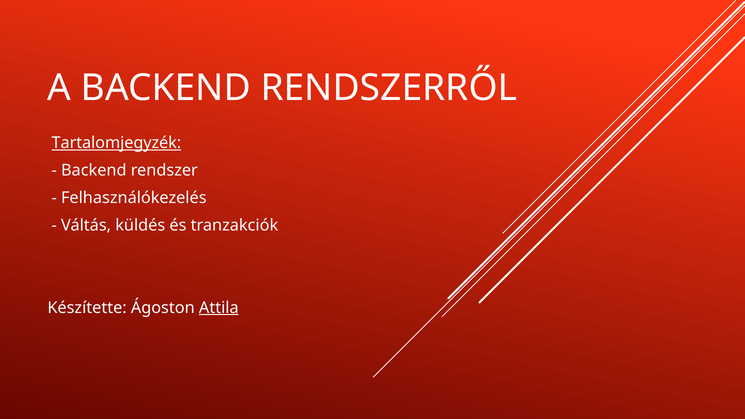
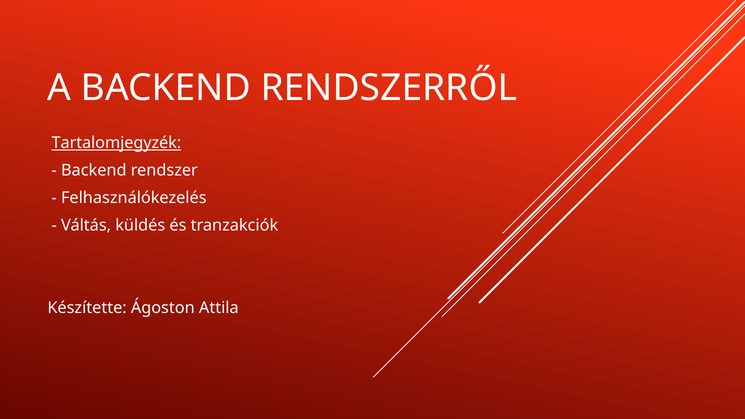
Attila underline: present -> none (219, 308)
